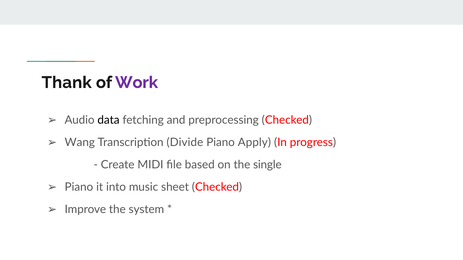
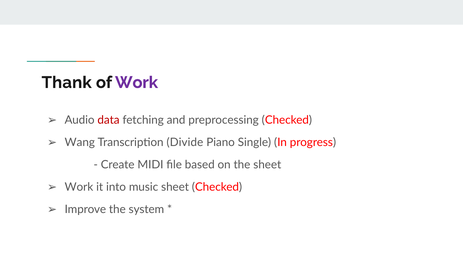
data colour: black -> red (109, 120)
Apply: Apply -> Single (254, 143)
the single: single -> sheet (267, 165)
Piano: Piano -> Work (79, 187)
